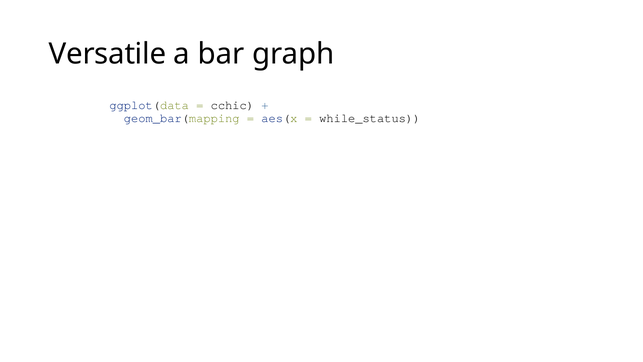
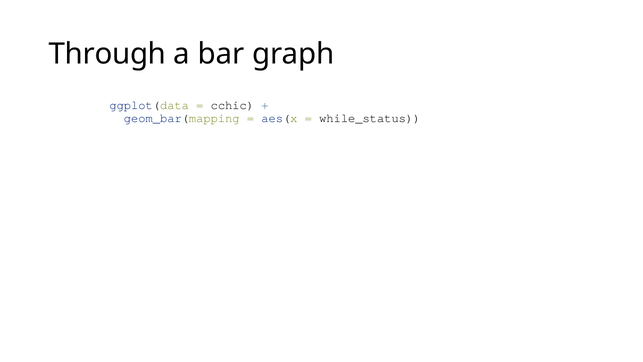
Versatile: Versatile -> Through (108, 54)
